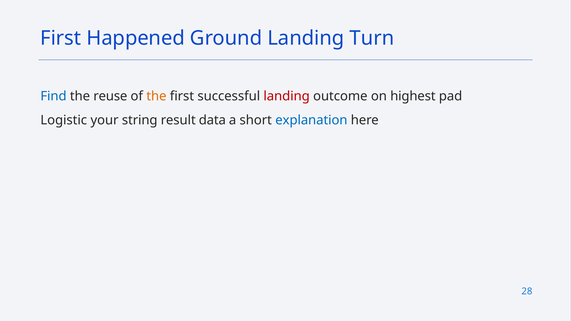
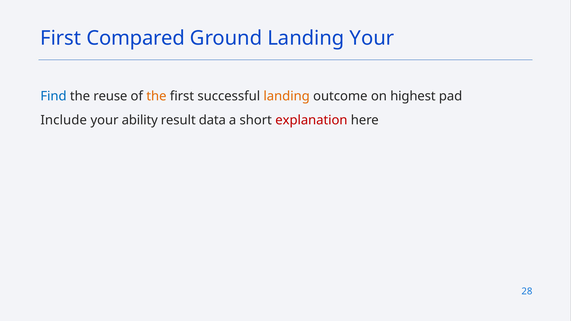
Happened: Happened -> Compared (136, 38)
Landing Turn: Turn -> Your (372, 38)
landing colour: red -> orange (287, 96)
Logistic: Logistic -> Include (64, 120)
string: string -> ability (140, 120)
explanation colour: blue -> red (311, 120)
